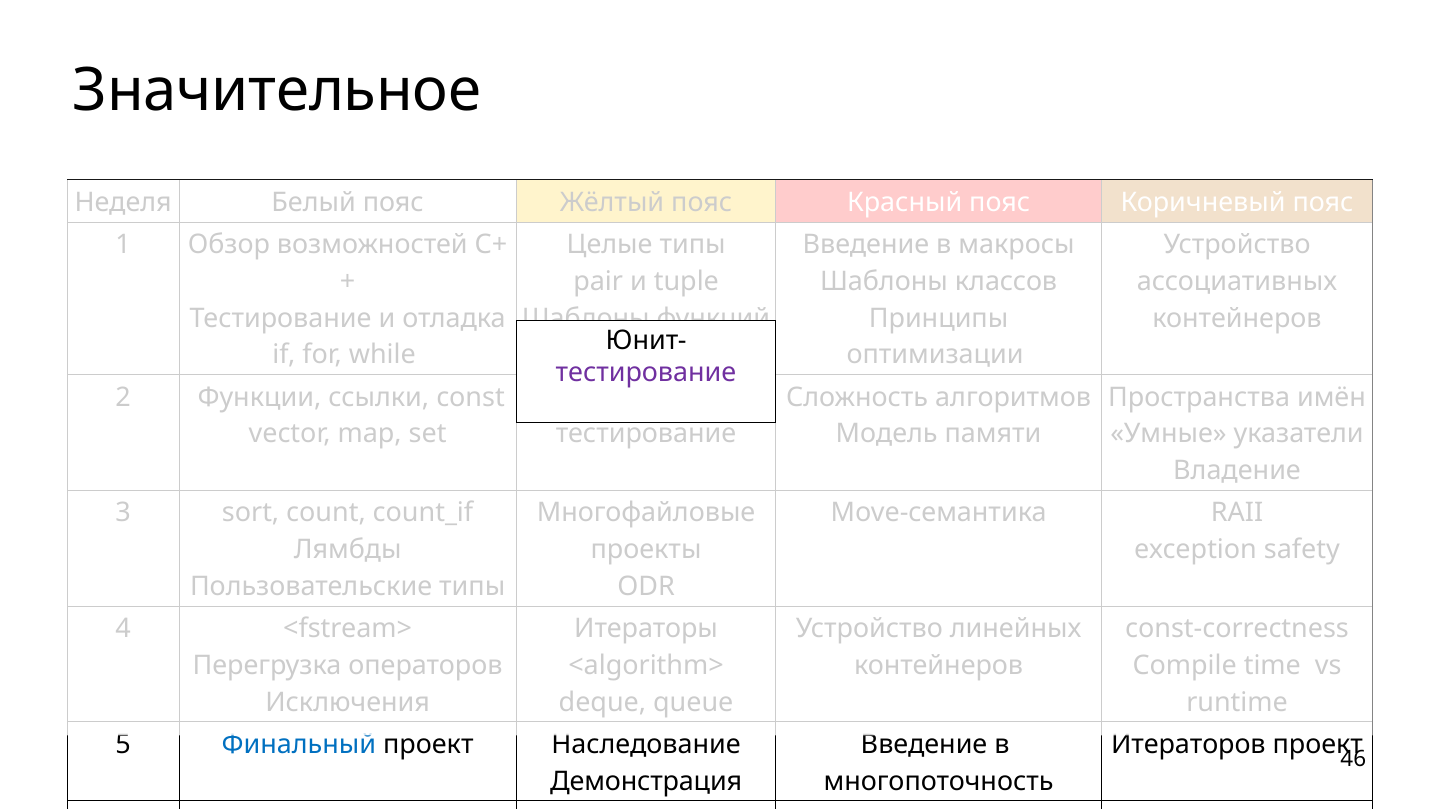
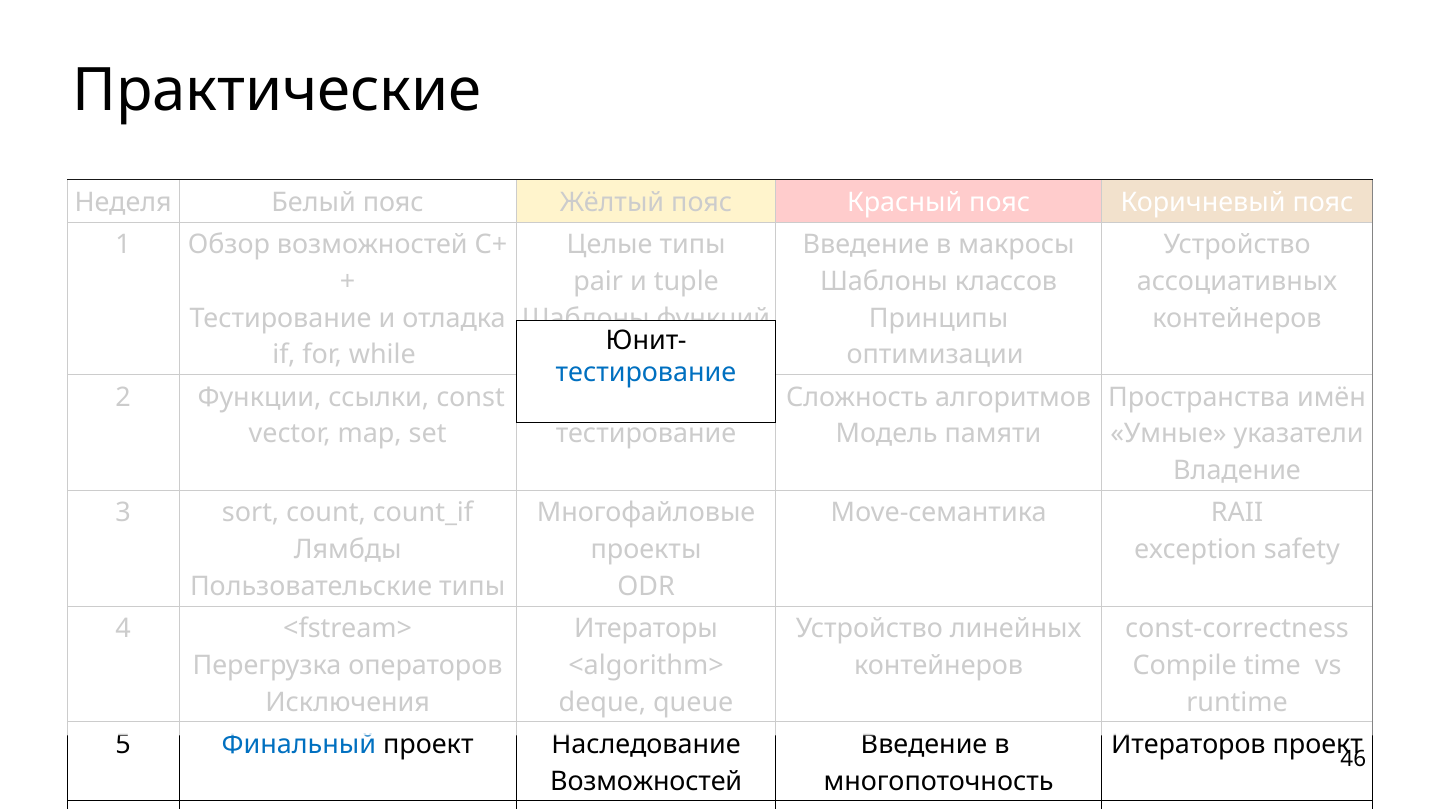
Значительное: Значительное -> Практические (277, 91)
тестирование colour: purple -> blue (646, 373)
Демонстрация: Демонстрация -> Возможностей (646, 781)
